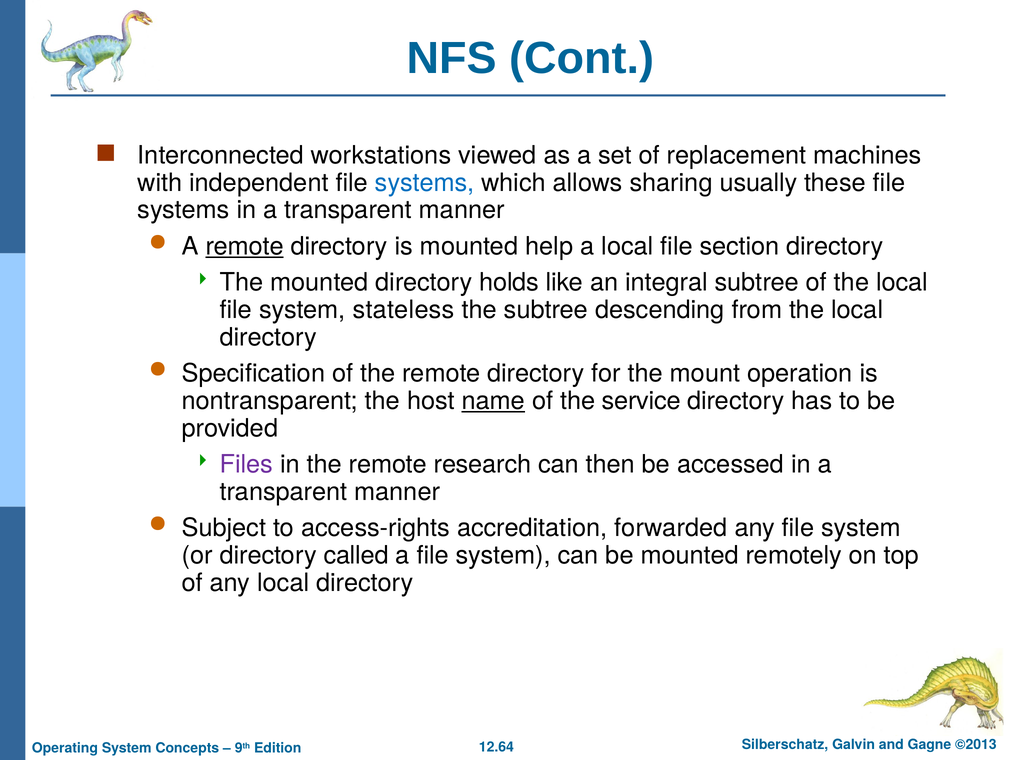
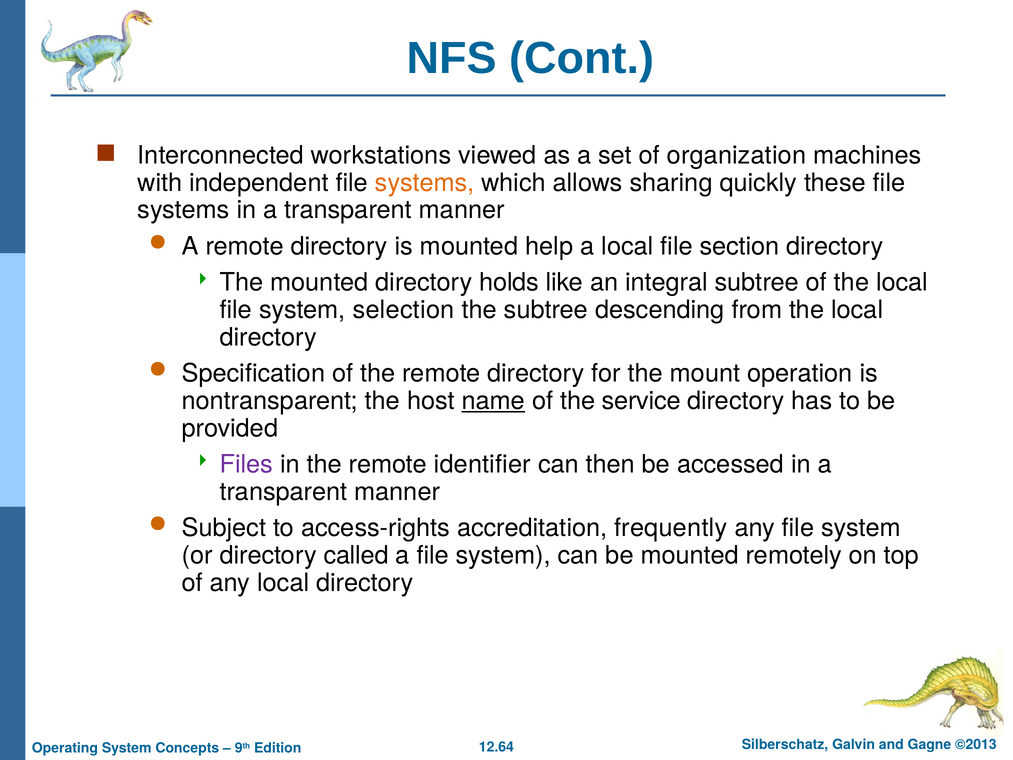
replacement: replacement -> organization (737, 155)
systems colour: blue -> orange (425, 183)
usually: usually -> quickly (758, 183)
remote underline: present -> none (245, 246)
stateless: stateless -> selection (404, 310)
research: research -> identifier (482, 464)
forwarded: forwarded -> frequently (671, 528)
